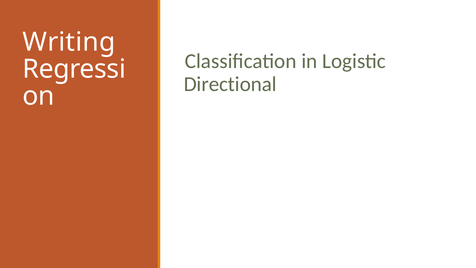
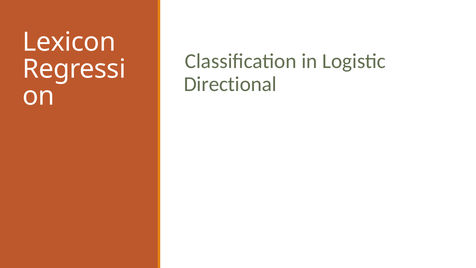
Writing: Writing -> Lexicon (69, 42)
